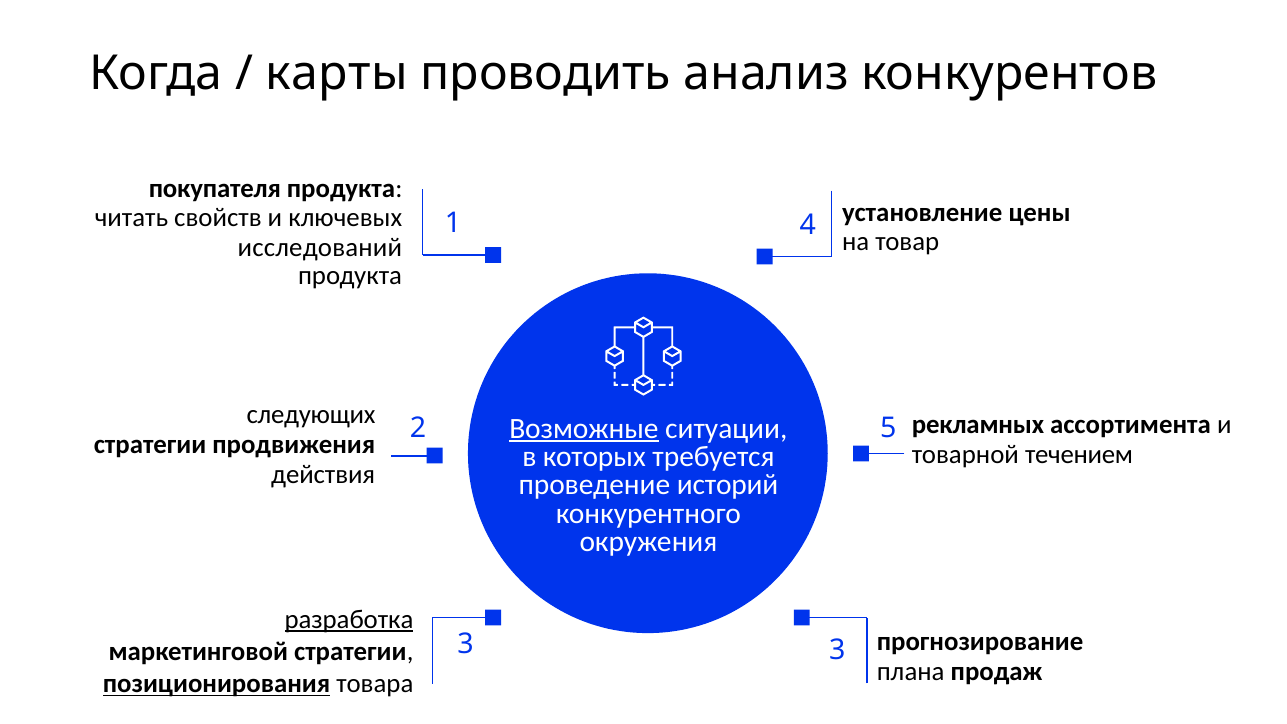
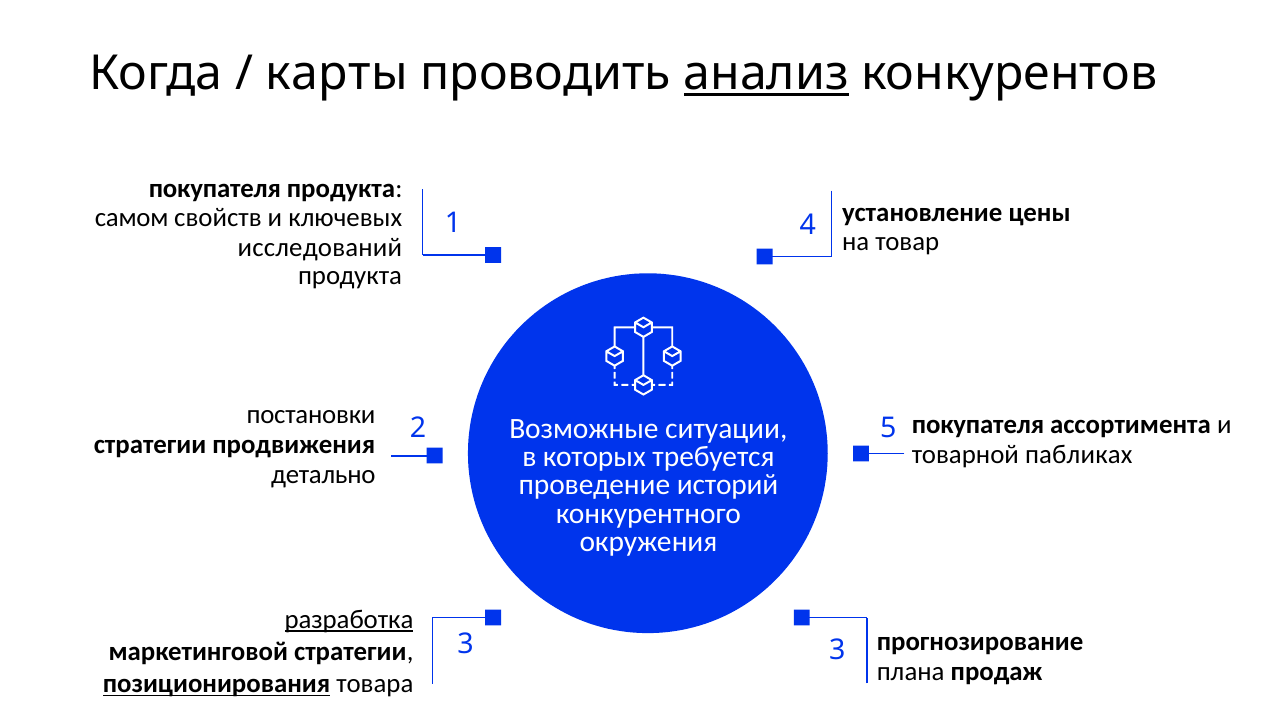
анализ underline: none -> present (766, 73)
читать: читать -> самом (132, 218)
следующих: следующих -> постановки (311, 415)
рекламных: рекламных -> покупателя (978, 425)
Возможные underline: present -> none (584, 429)
течением: течением -> пабликах (1079, 455)
действия: действия -> детально (323, 474)
